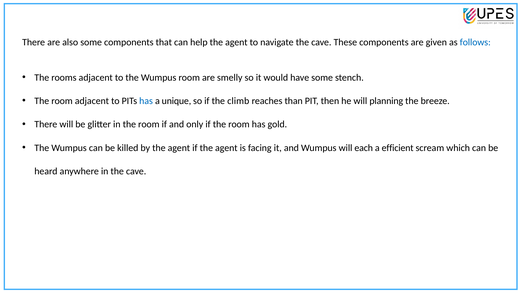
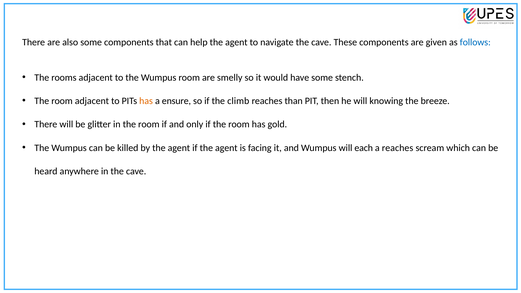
has colour: blue -> orange (146, 101)
unique: unique -> ensure (176, 101)
planning: planning -> knowing (386, 101)
a efficient: efficient -> reaches (398, 148)
